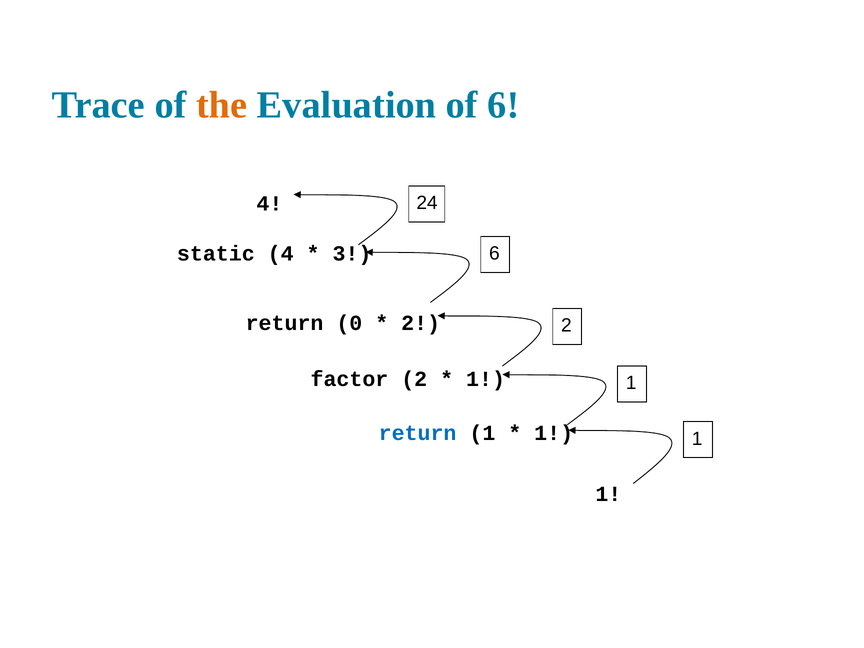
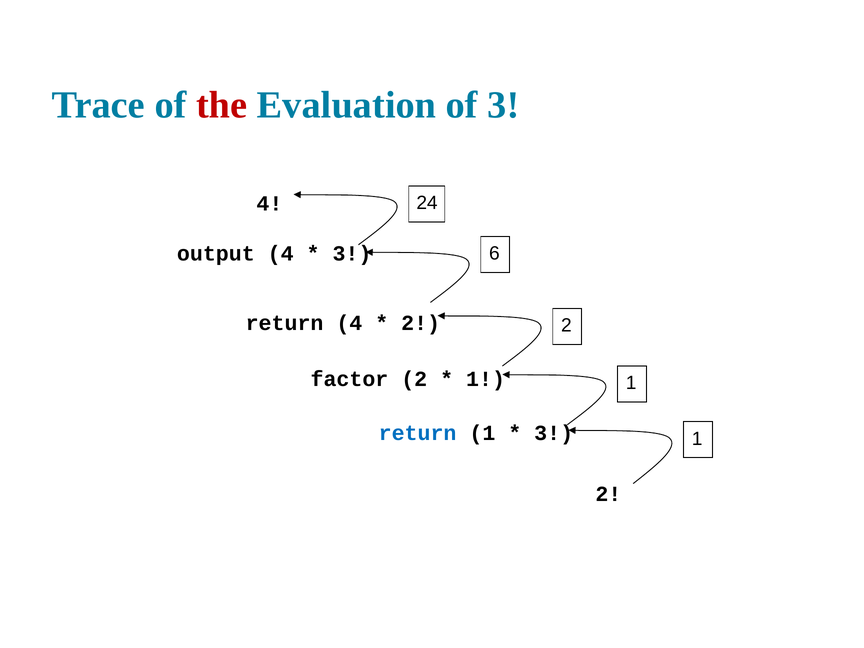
the colour: orange -> red (222, 105)
of 6: 6 -> 3 (503, 105)
static: static -> output (216, 254)
return 0: 0 -> 4 (349, 323)
1: 1 -> 3 (554, 433)
1: 1 -> 2 (608, 494)
